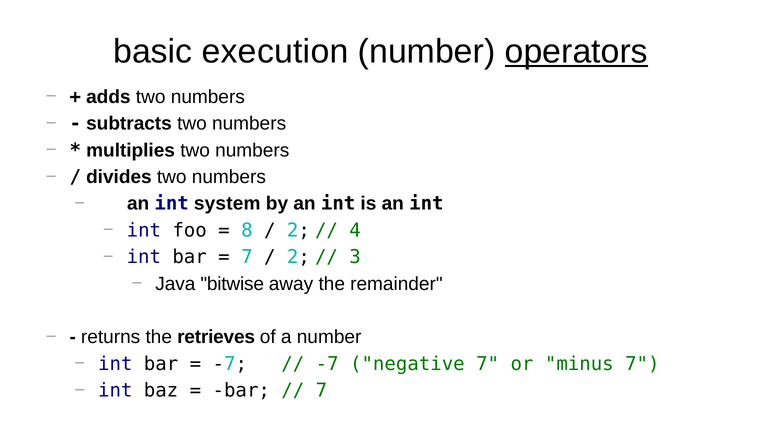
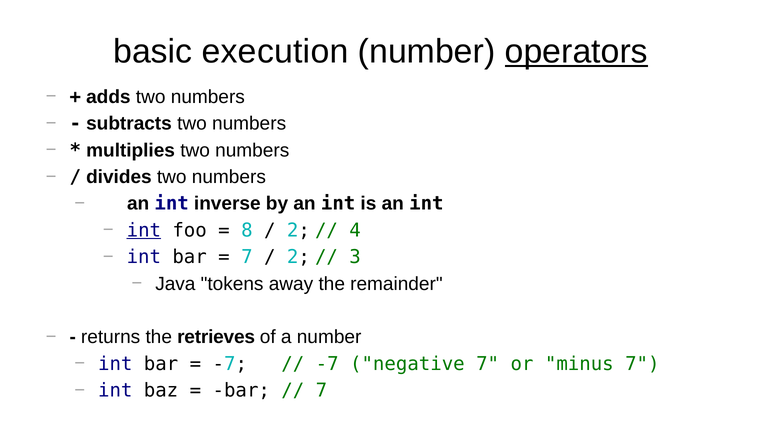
system: system -> inverse (227, 204)
int underline: none -> present (144, 230)
bitwise: bitwise -> tokens (232, 284)
